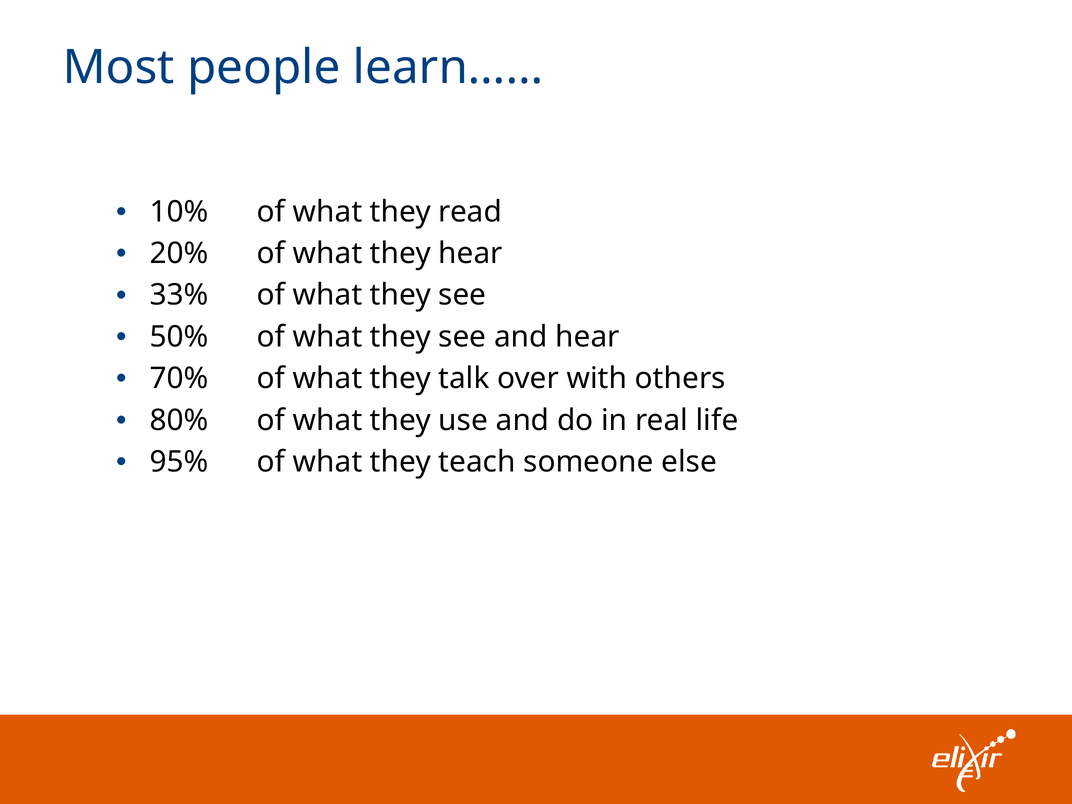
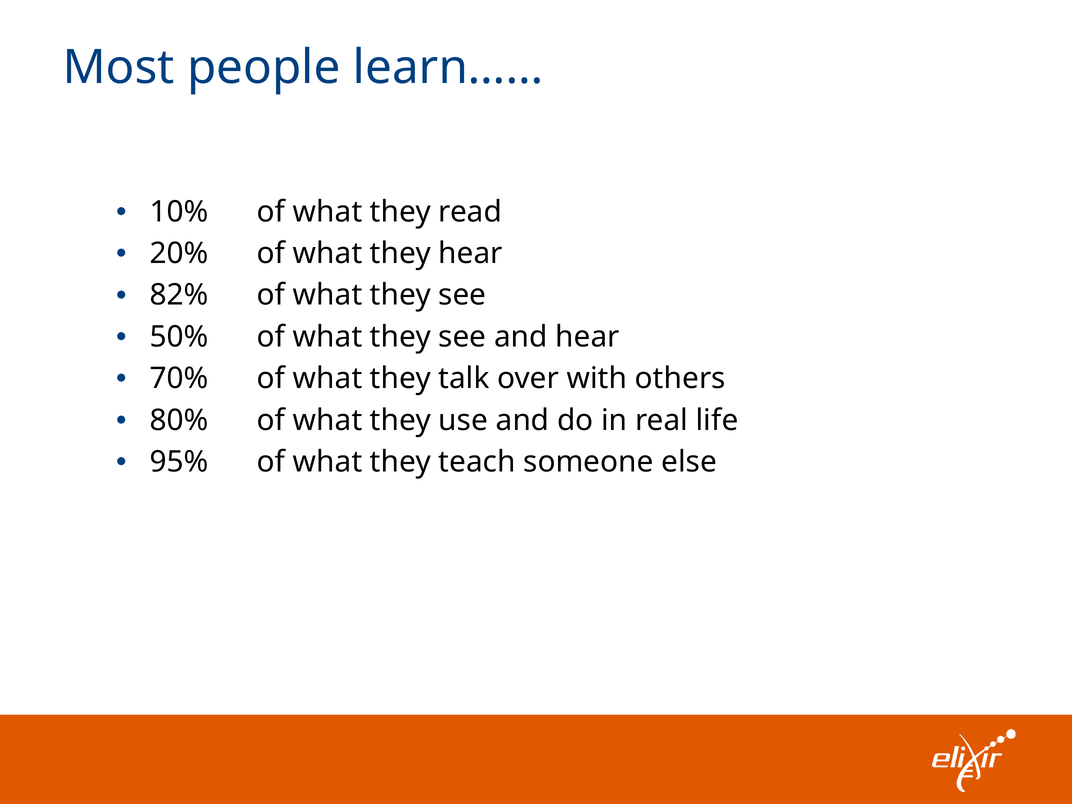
33%: 33% -> 82% (179, 295)
